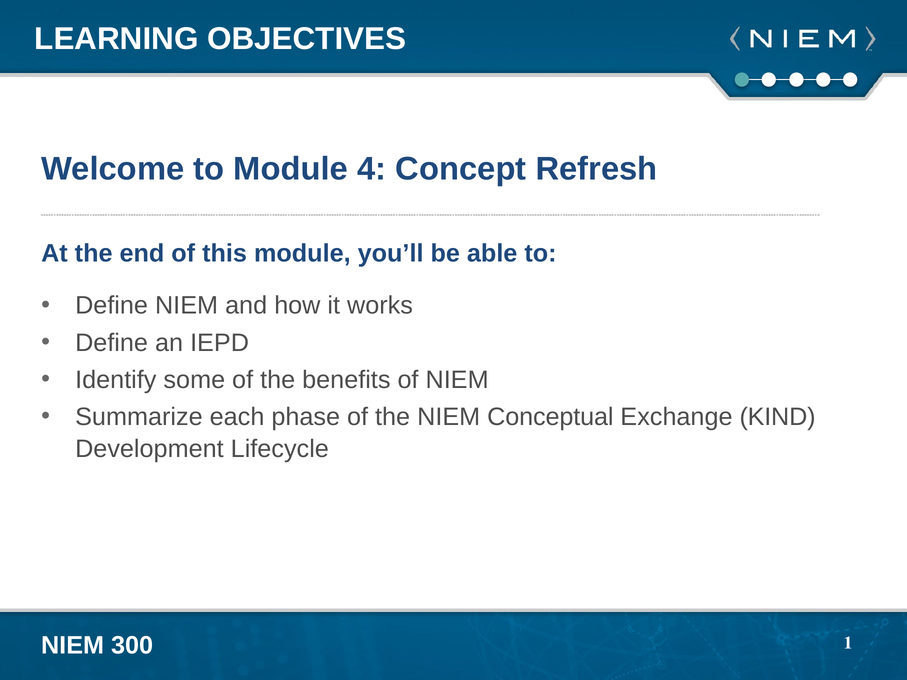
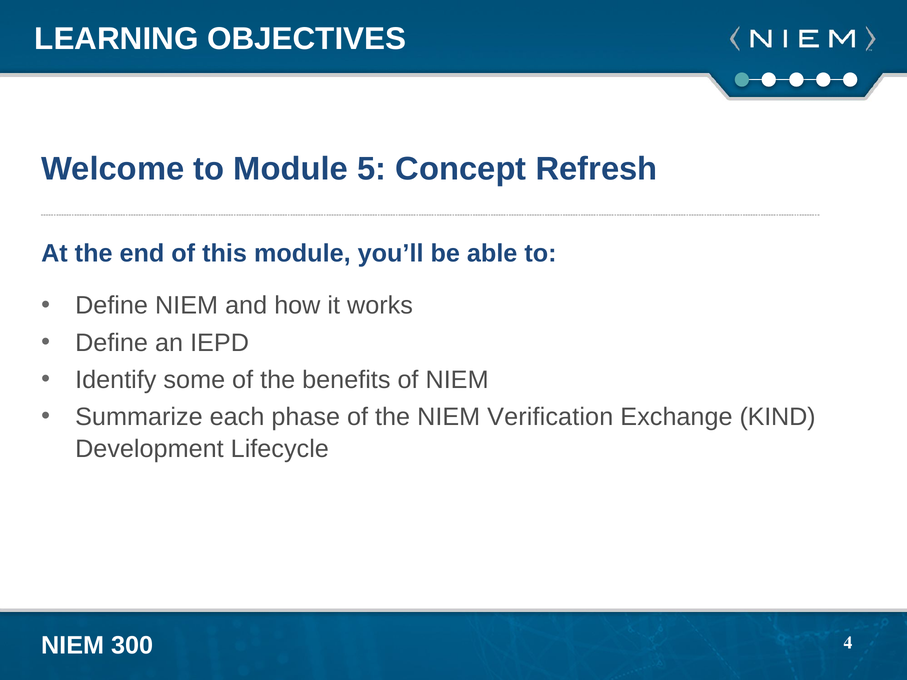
4: 4 -> 5 (372, 169)
Conceptual: Conceptual -> Verification (550, 417)
1: 1 -> 4 (848, 643)
